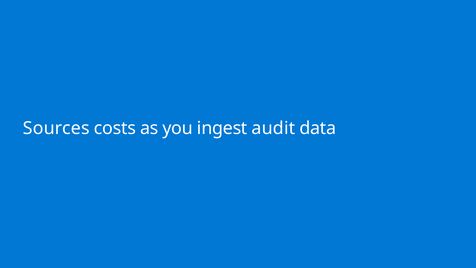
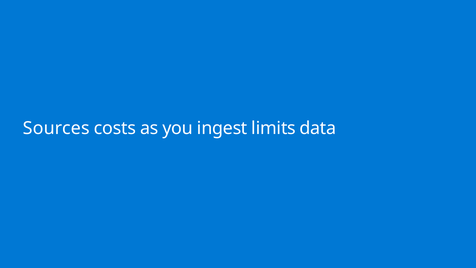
audit: audit -> limits (274, 128)
